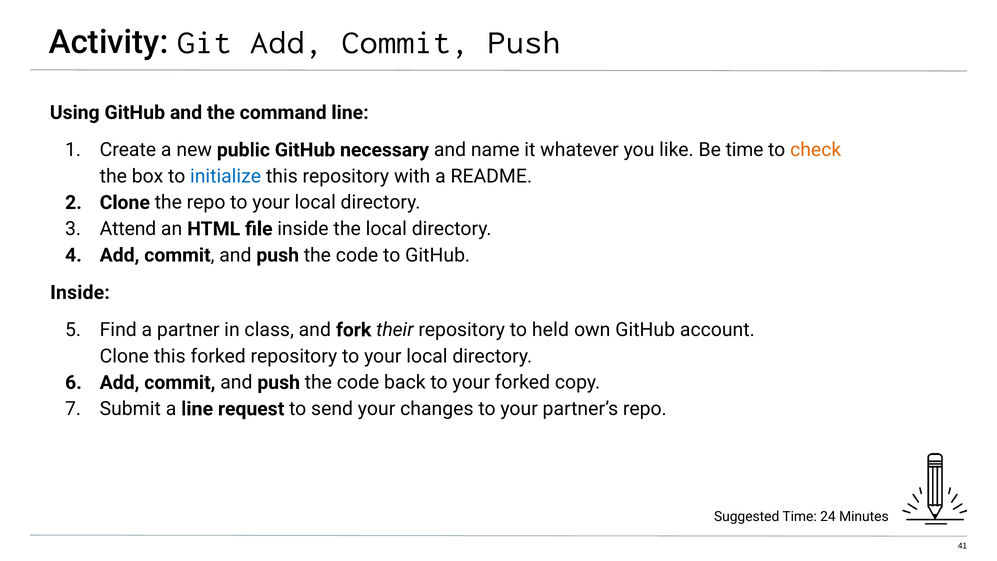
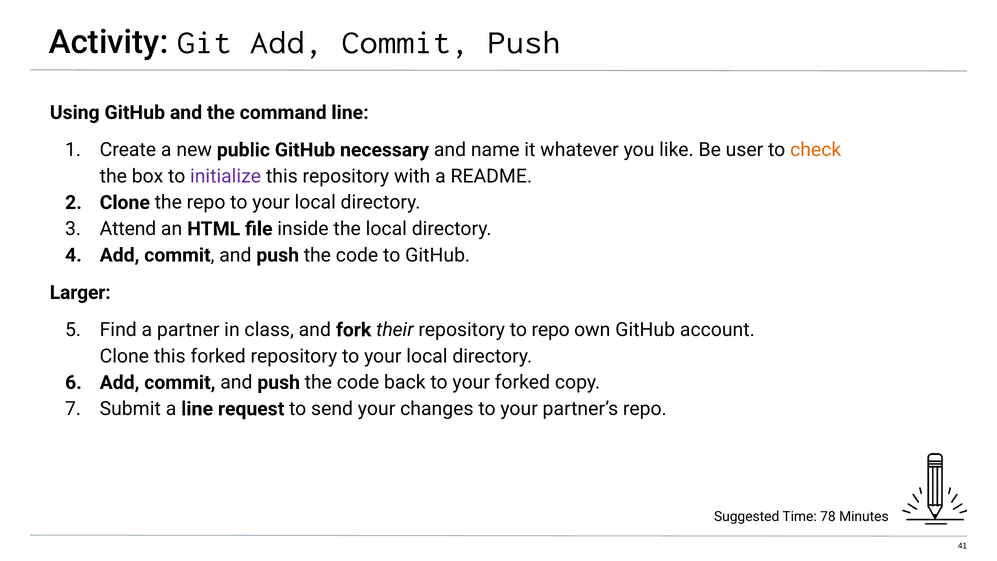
Be time: time -> user (744, 150)
initialize colour: blue -> purple (226, 176)
Inside: Inside -> Larger (80, 292)
to held: held -> repo (551, 330)
24: 24 -> 78 (828, 516)
